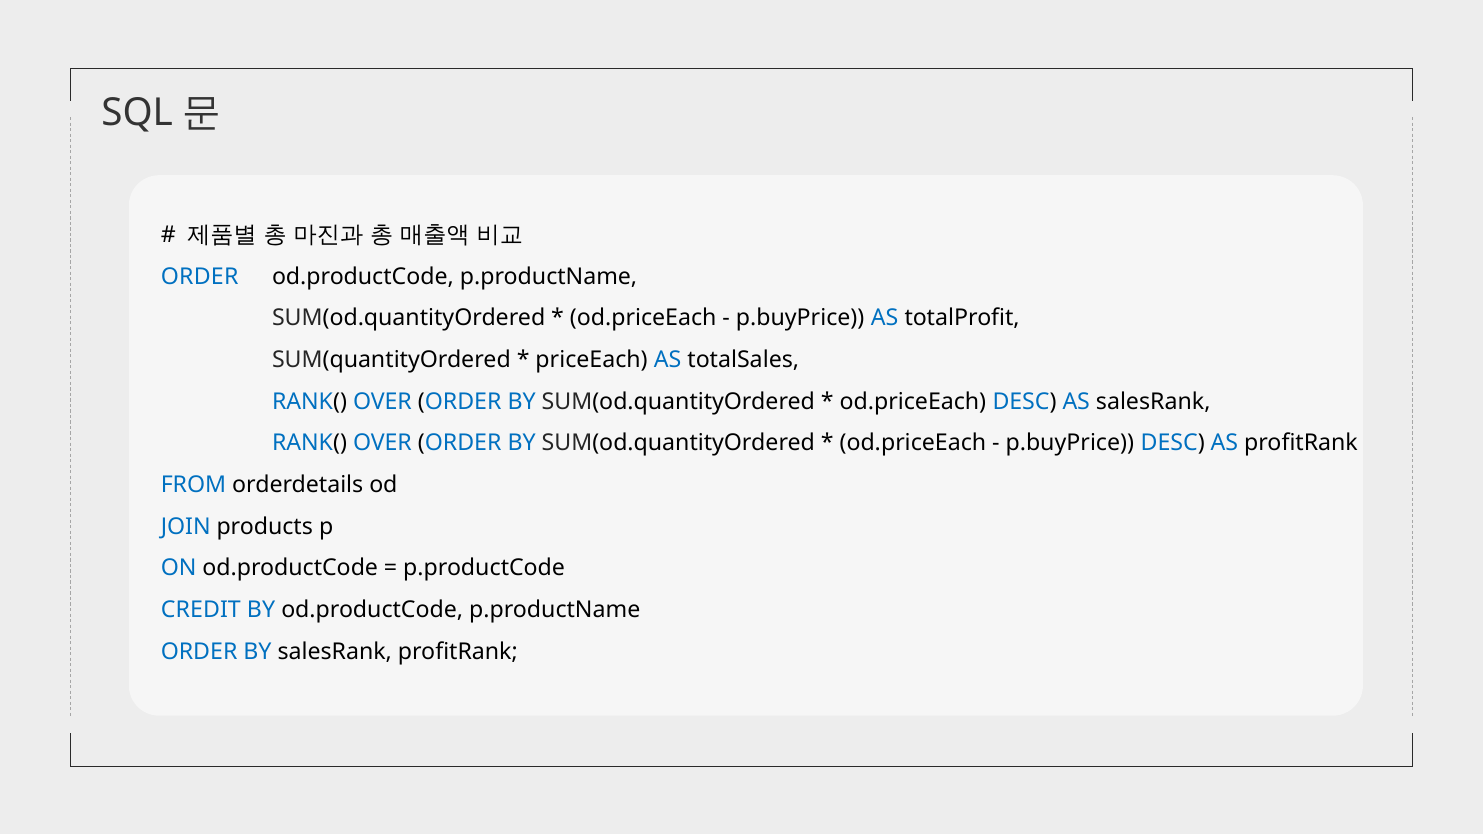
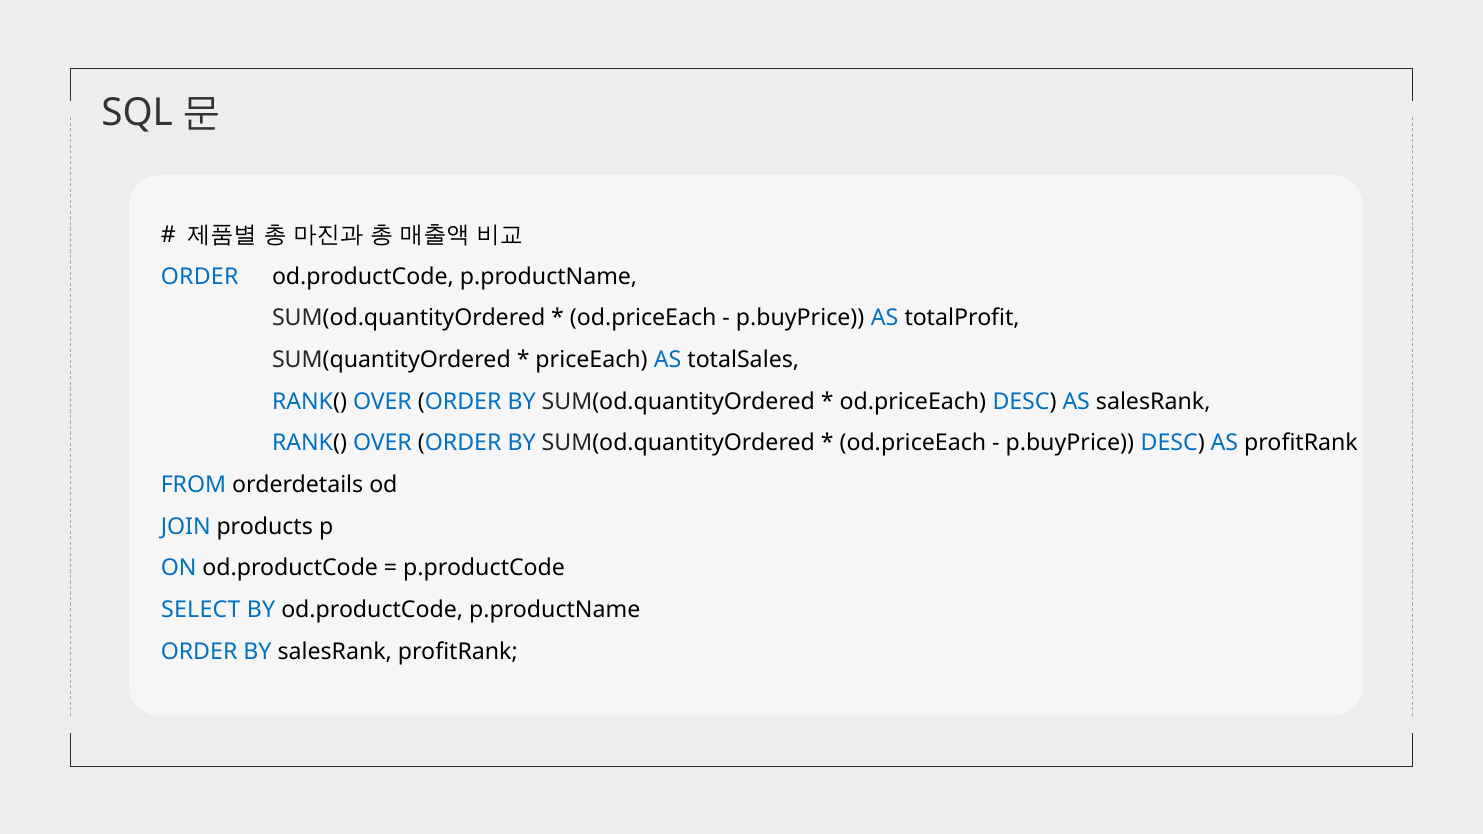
CREDIT: CREDIT -> SELECT (201, 610)
